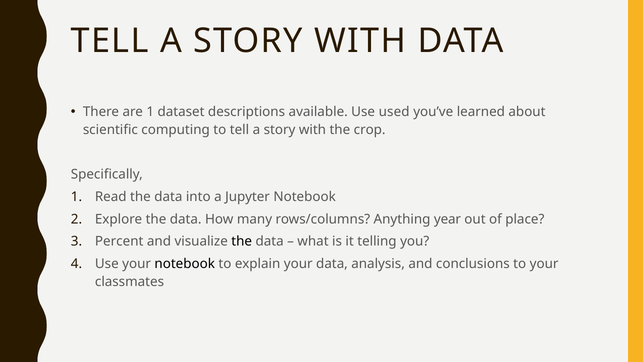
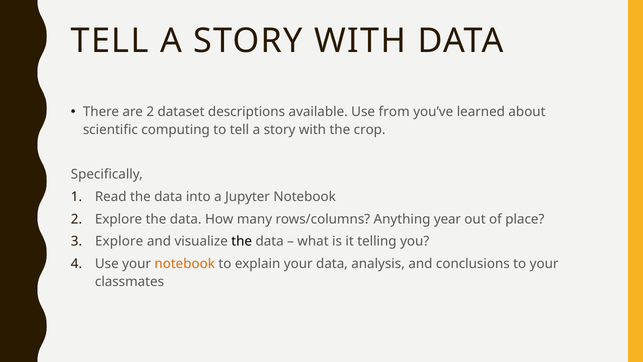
are 1: 1 -> 2 (150, 112)
used: used -> from (394, 112)
Percent: Percent -> Explore (119, 241)
notebook colour: black -> orange (185, 264)
